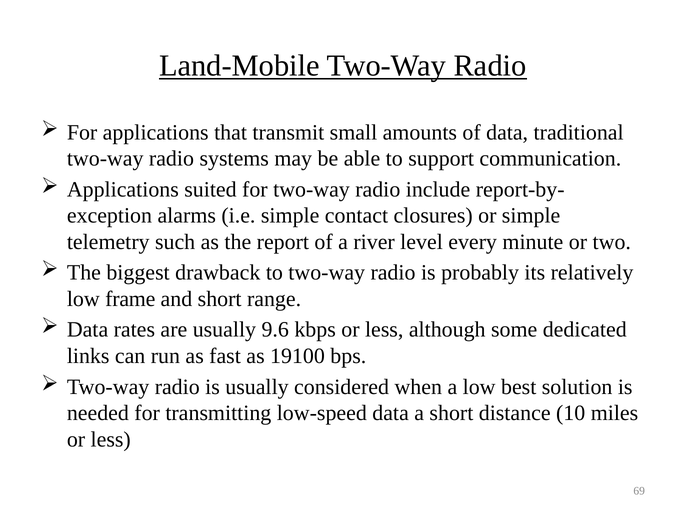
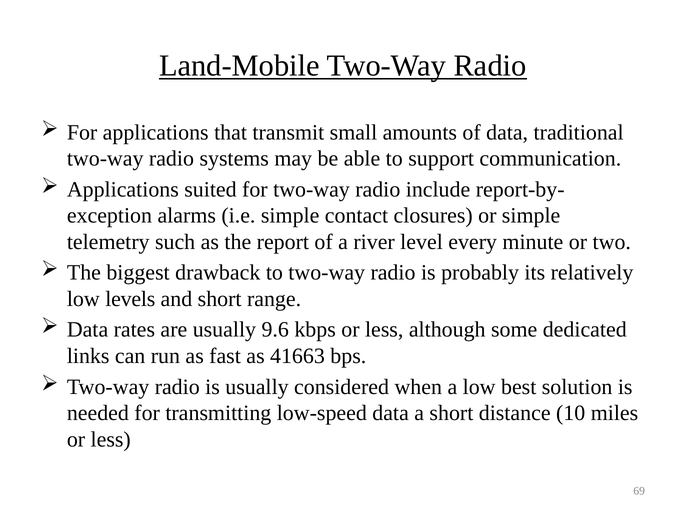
frame: frame -> levels (130, 299)
19100: 19100 -> 41663 (297, 356)
